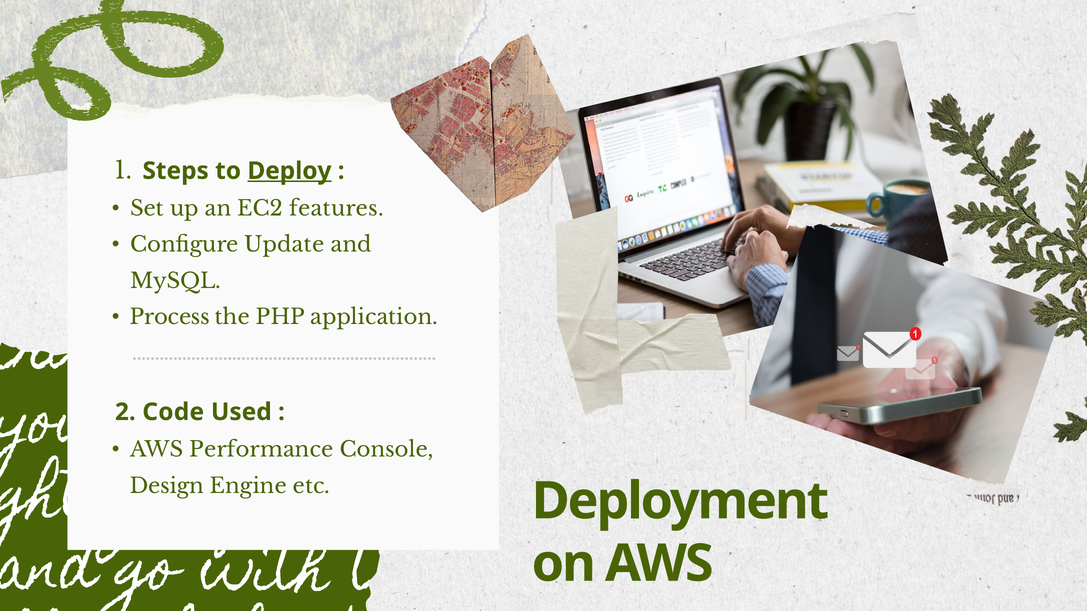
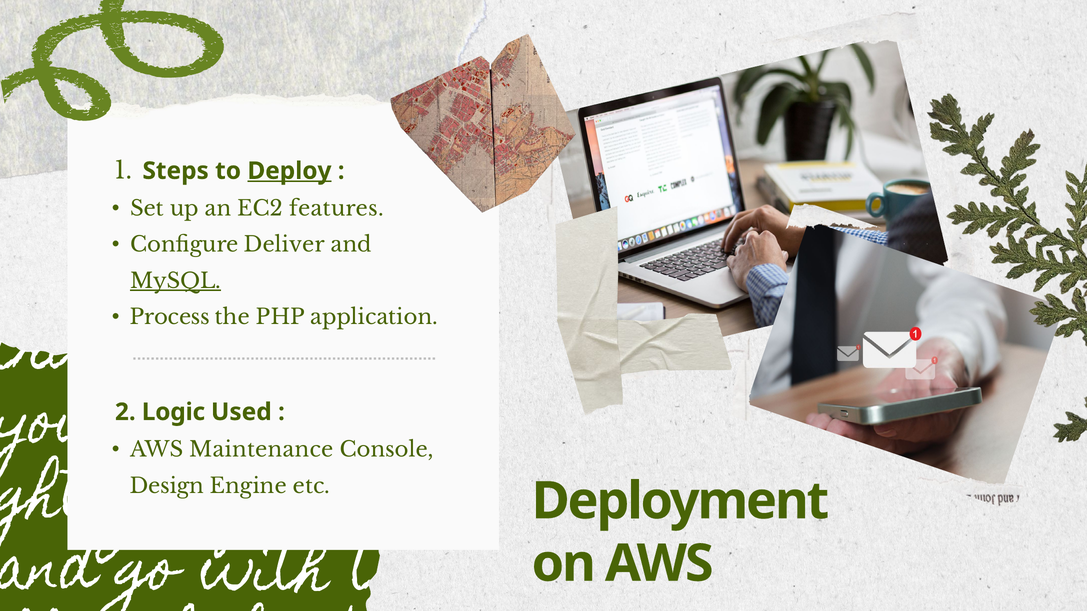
Update: Update -> Deliver (284, 245)
MySQL underline: none -> present (176, 281)
Code: Code -> Logic (173, 412)
Performance: Performance -> Maintenance (261, 450)
